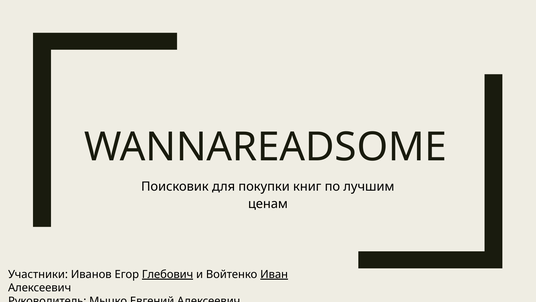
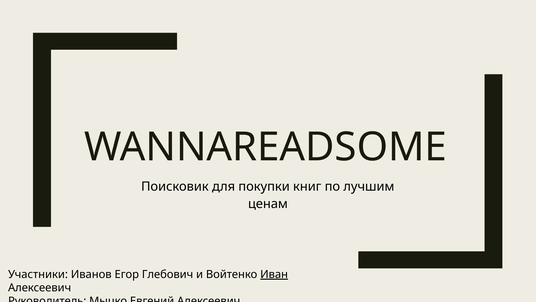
Глебович underline: present -> none (168, 274)
